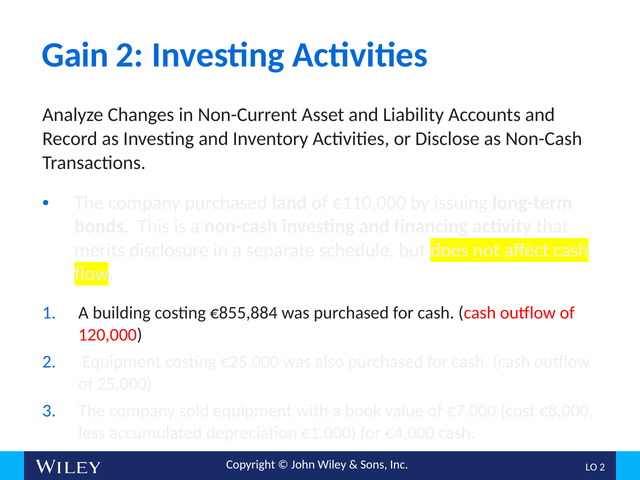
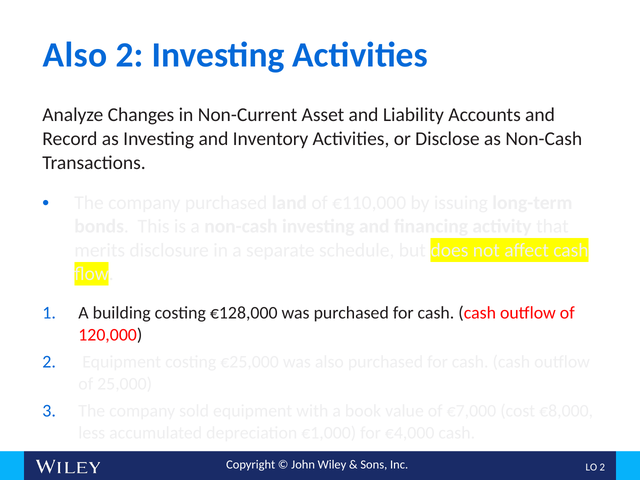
Gain: Gain -> Also (75, 55)
€855,884: €855,884 -> €128,000 (244, 313)
